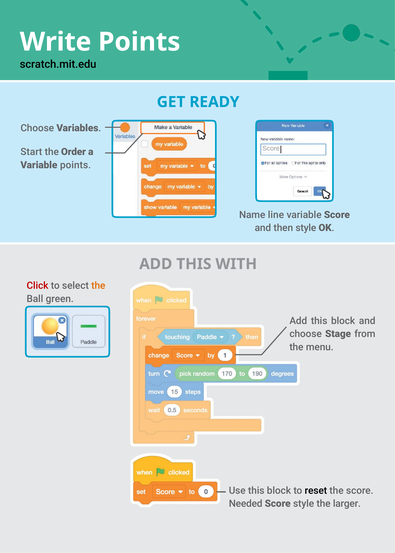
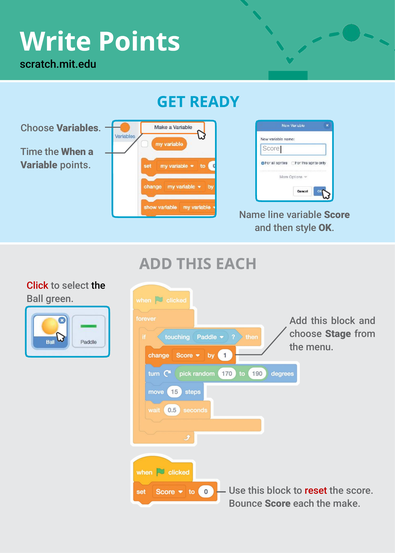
Start: Start -> Time (31, 152)
Order: Order -> When (73, 152)
THIS WITH: WITH -> EACH (236, 264)
the colour: orange -> black (98, 286)
reset colour: black -> red (316, 490)
Needed: Needed -> Bounce (246, 504)
Score style: style -> each (304, 504)
larger: larger -> make (347, 504)
